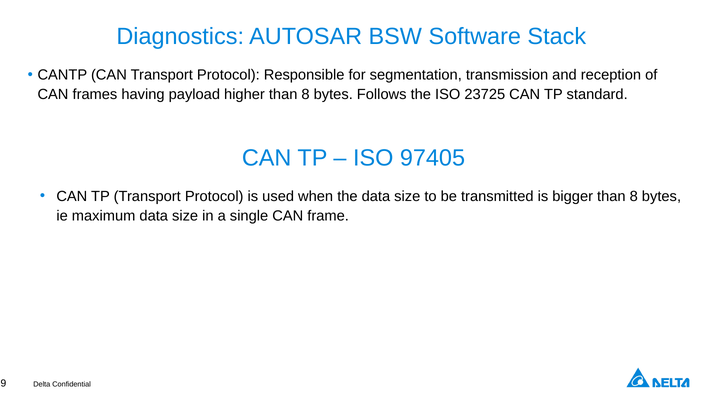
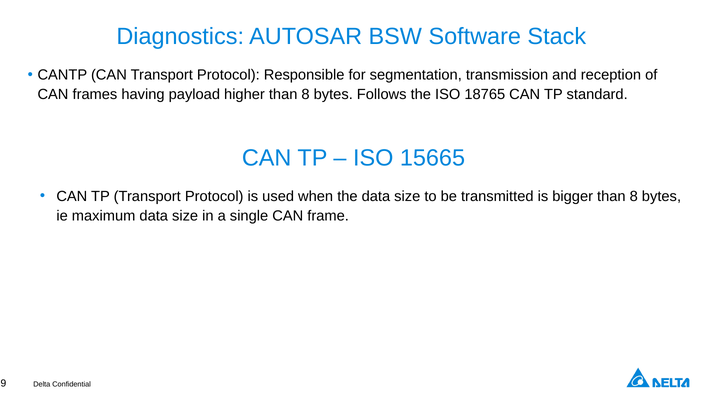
23725: 23725 -> 18765 (485, 94)
97405: 97405 -> 15665 (432, 158)
